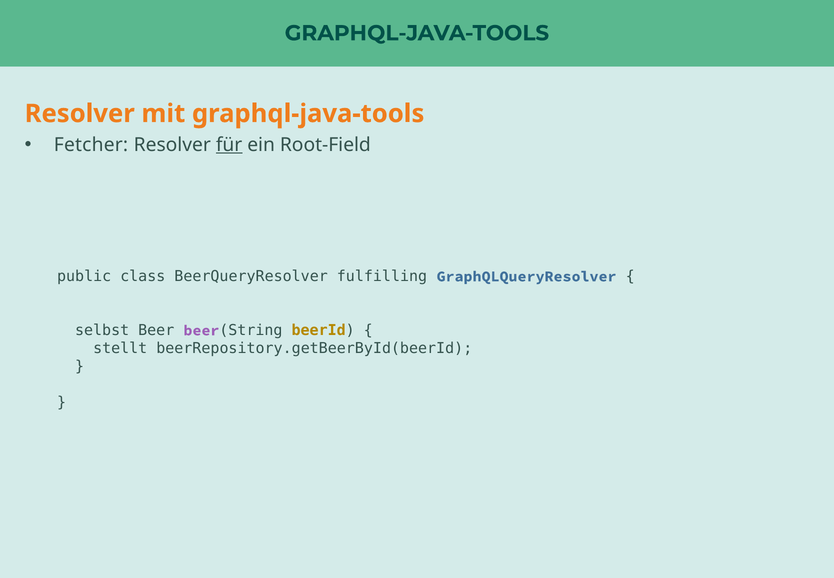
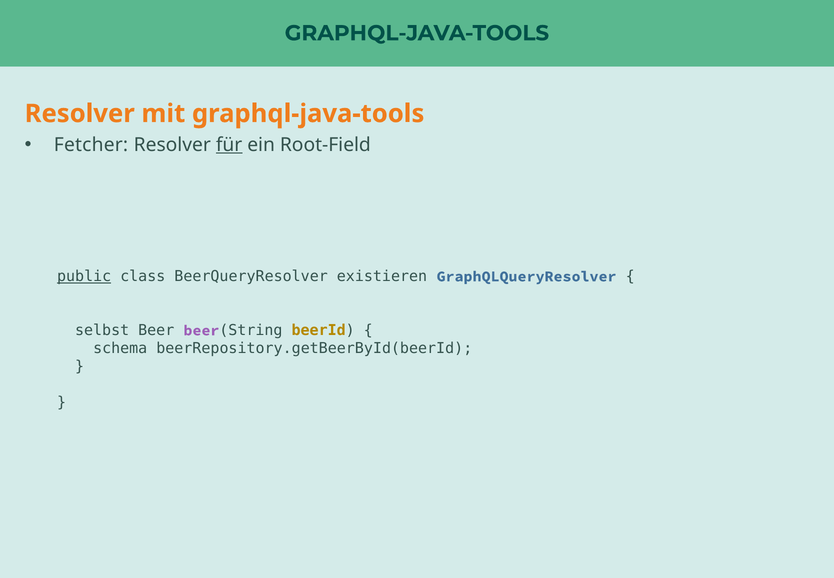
public underline: none -> present (84, 276)
fulfilling: fulfilling -> existieren (382, 276)
stellt: stellt -> schema (120, 348)
